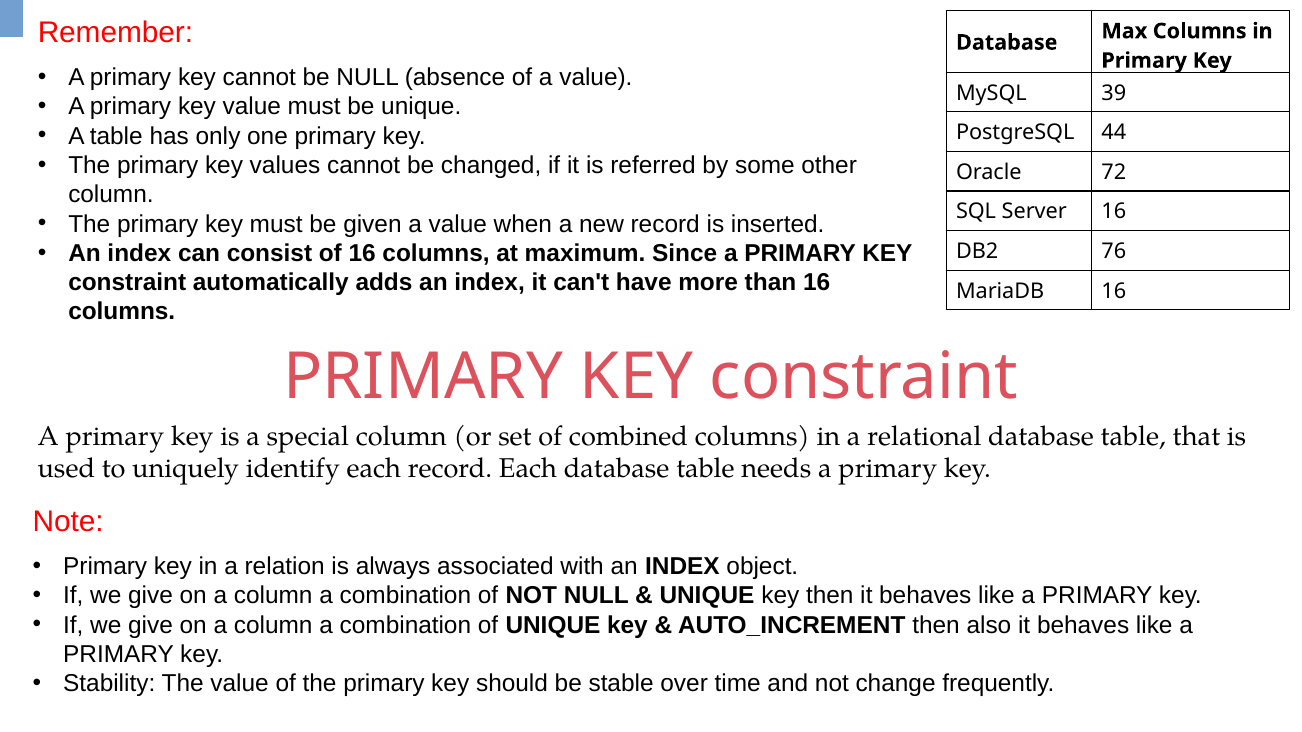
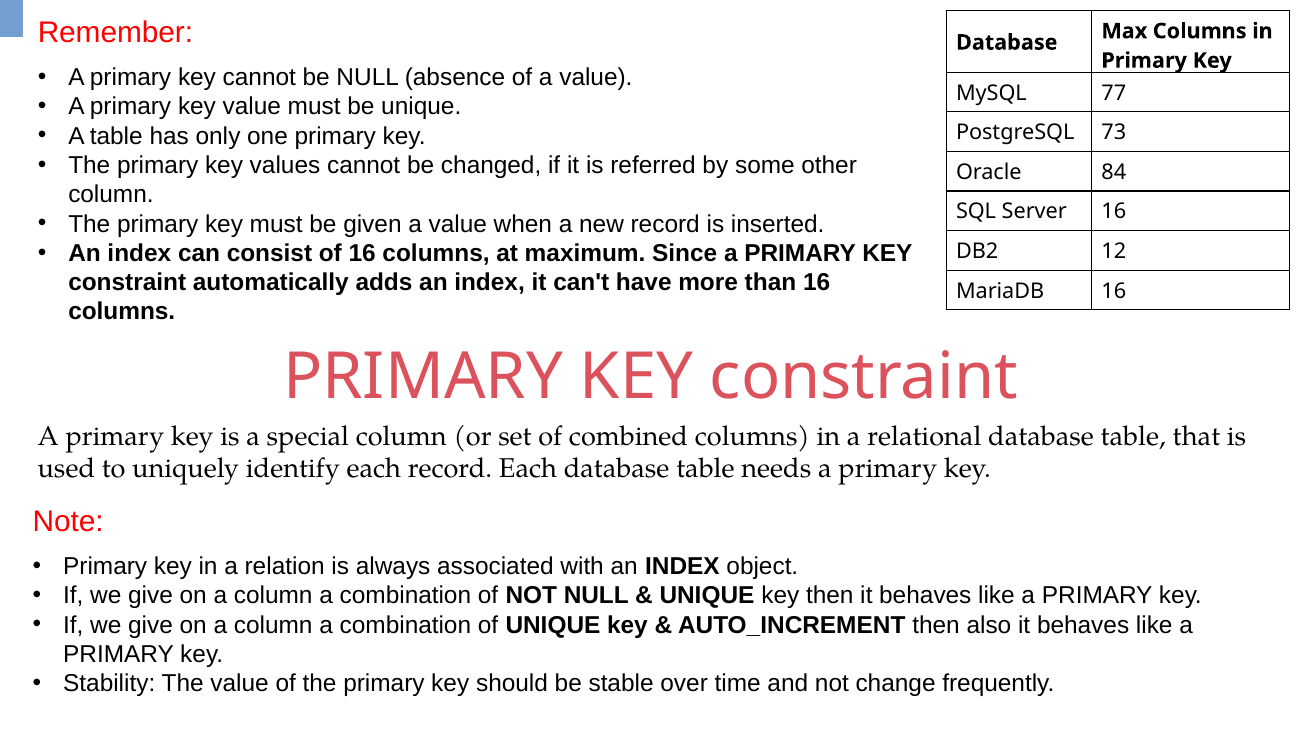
39: 39 -> 77 (1114, 93)
44: 44 -> 73 (1114, 133)
72: 72 -> 84 (1114, 172)
76: 76 -> 12 (1114, 251)
